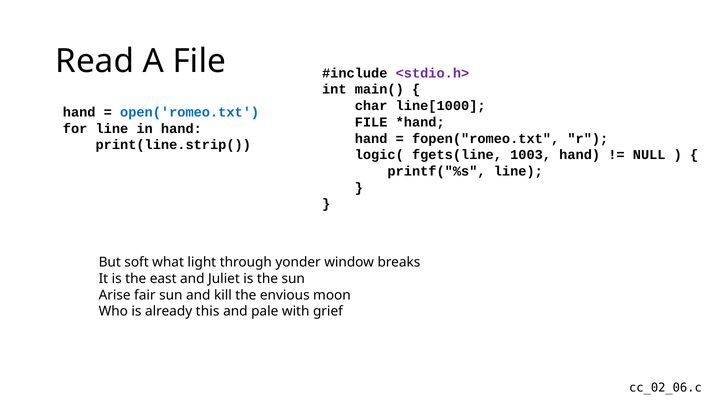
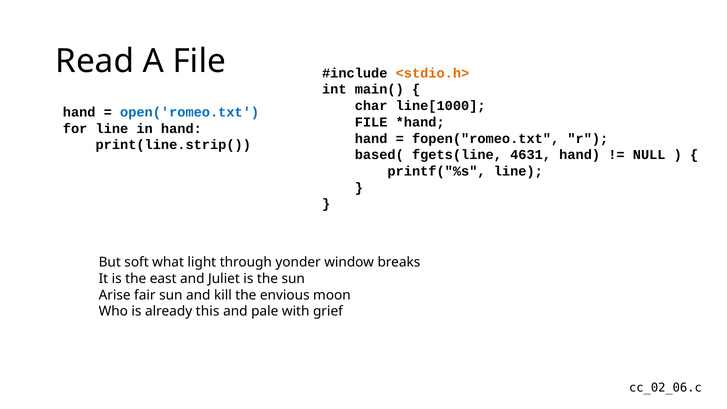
<stdio.h> colour: purple -> orange (432, 73)
logic(: logic( -> based( (379, 155)
1003: 1003 -> 4631 (531, 155)
